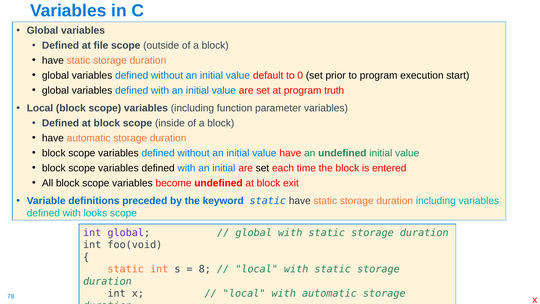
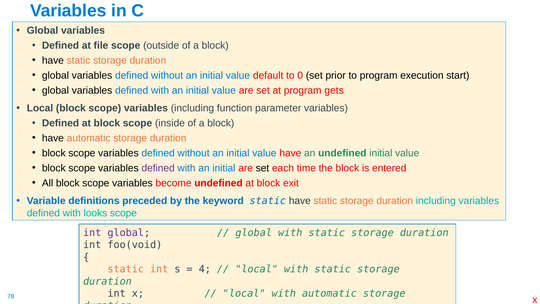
truth: truth -> gets (334, 90)
defined colour: black -> purple (158, 168)
8: 8 -> 4 (205, 269)
